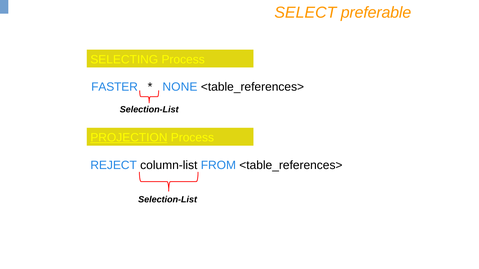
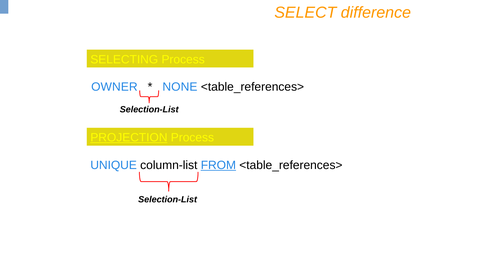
preferable: preferable -> difference (376, 12)
FASTER: FASTER -> OWNER (114, 87)
REJECT: REJECT -> UNIQUE (114, 165)
FROM underline: none -> present (218, 165)
